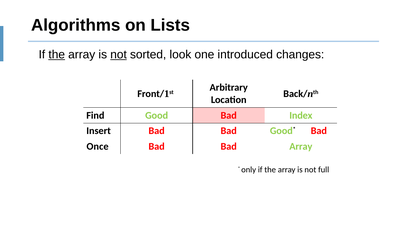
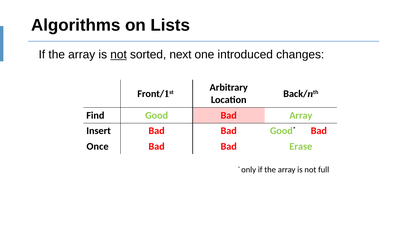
the underline: present -> none (57, 55)
look: look -> next (180, 55)
Bad Index: Index -> Array (301, 115)
Bad Array: Array -> Erase (301, 146)
